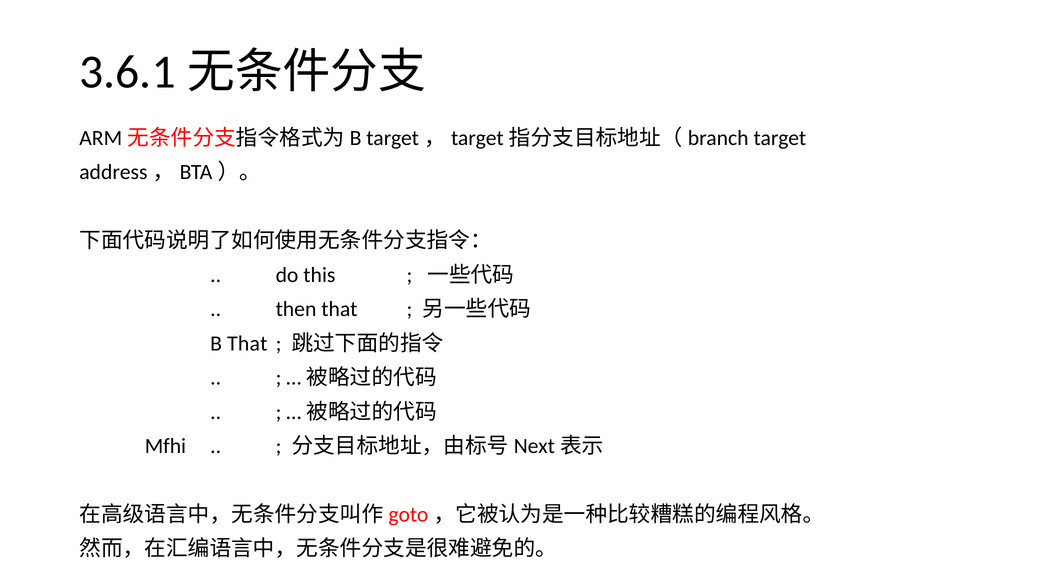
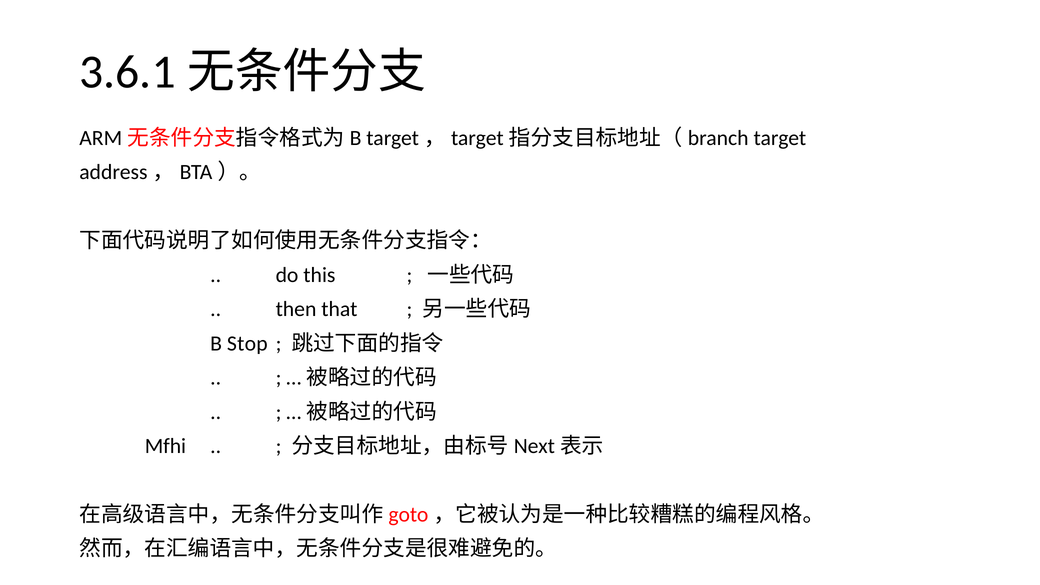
B That: That -> Stop (247, 343)
